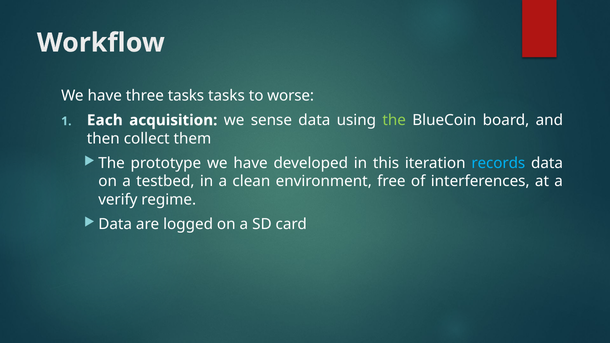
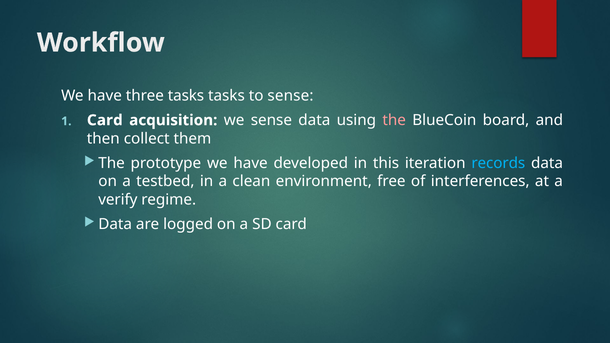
to worse: worse -> sense (290, 96)
Each: Each -> Card (105, 120)
the colour: light green -> pink (394, 120)
